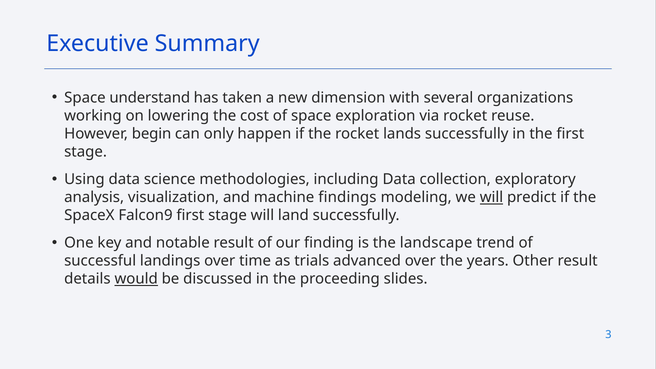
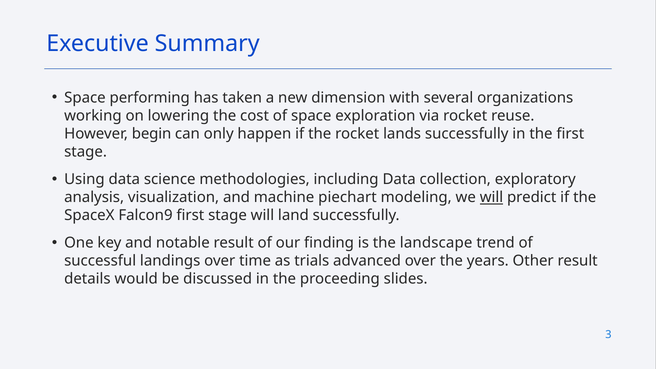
understand: understand -> performing (150, 98)
findings: findings -> piechart (347, 197)
would underline: present -> none (136, 279)
